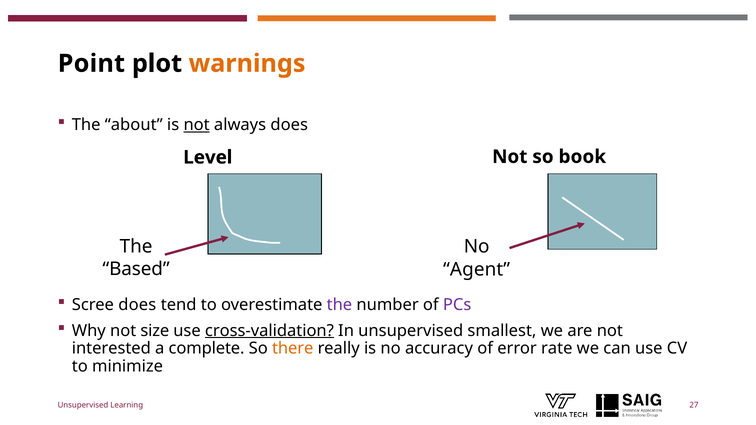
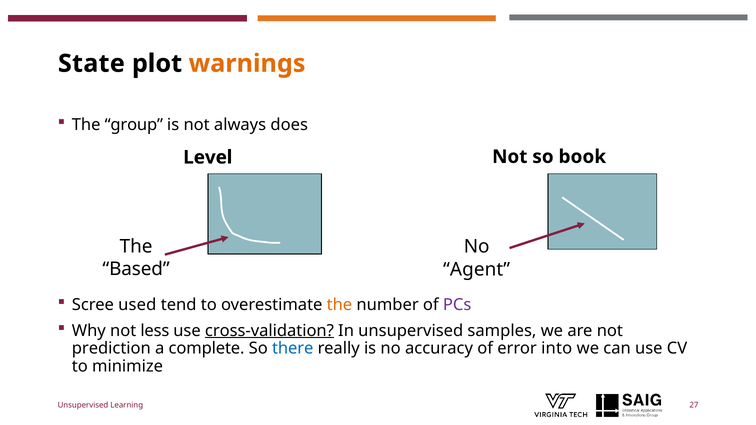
Point: Point -> State (91, 64)
about: about -> group (134, 125)
not underline: present -> none (197, 125)
Scree does: does -> used (137, 305)
the colour: purple -> orange (339, 305)
size: size -> less (155, 331)
smallest: smallest -> samples (502, 331)
interested: interested -> prediction (111, 349)
there colour: orange -> blue (293, 349)
rate: rate -> into (557, 349)
